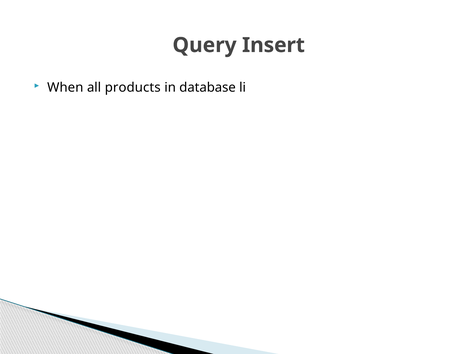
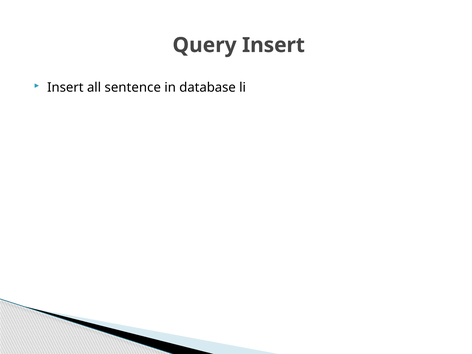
When: When -> Insert (65, 88)
products: products -> sentence (133, 88)
